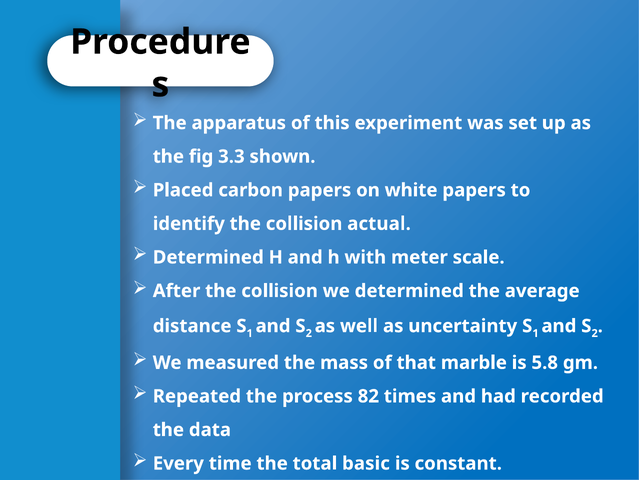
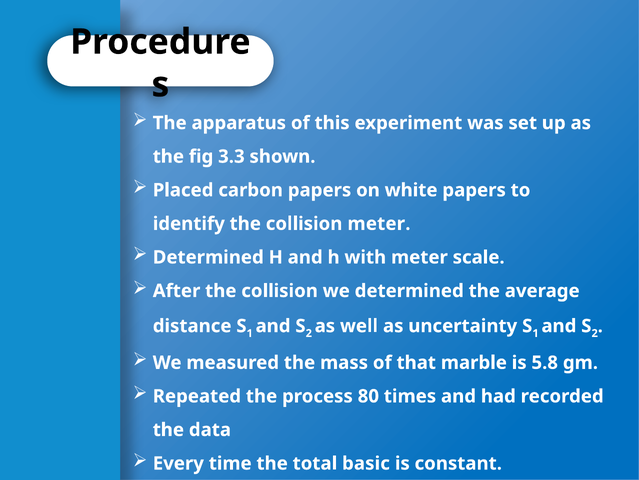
collision actual: actual -> meter (379, 223)
82: 82 -> 80 (368, 396)
